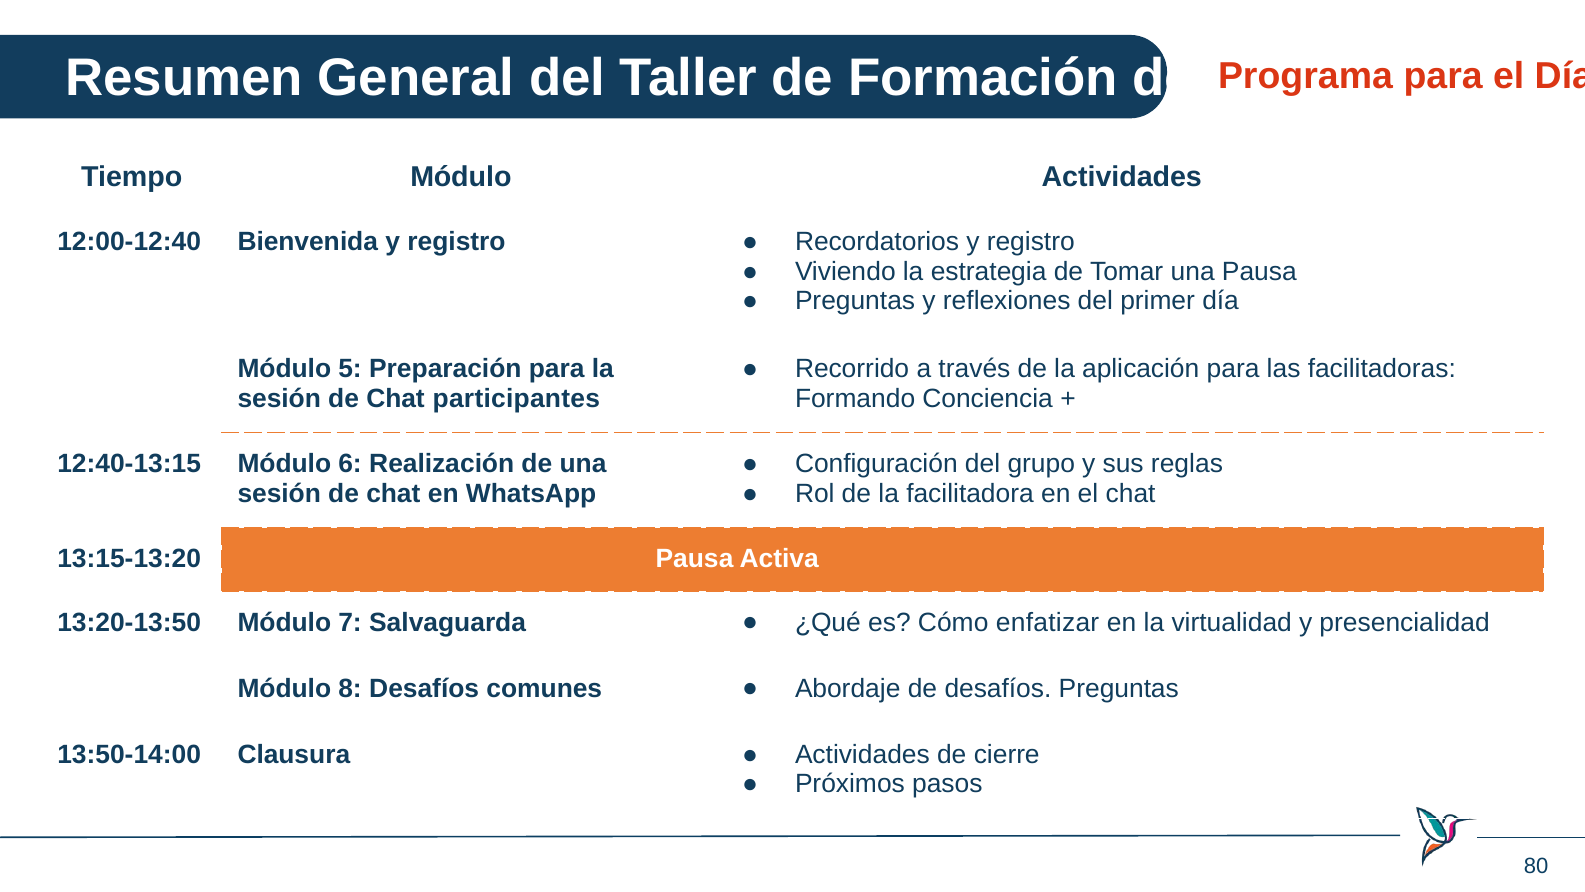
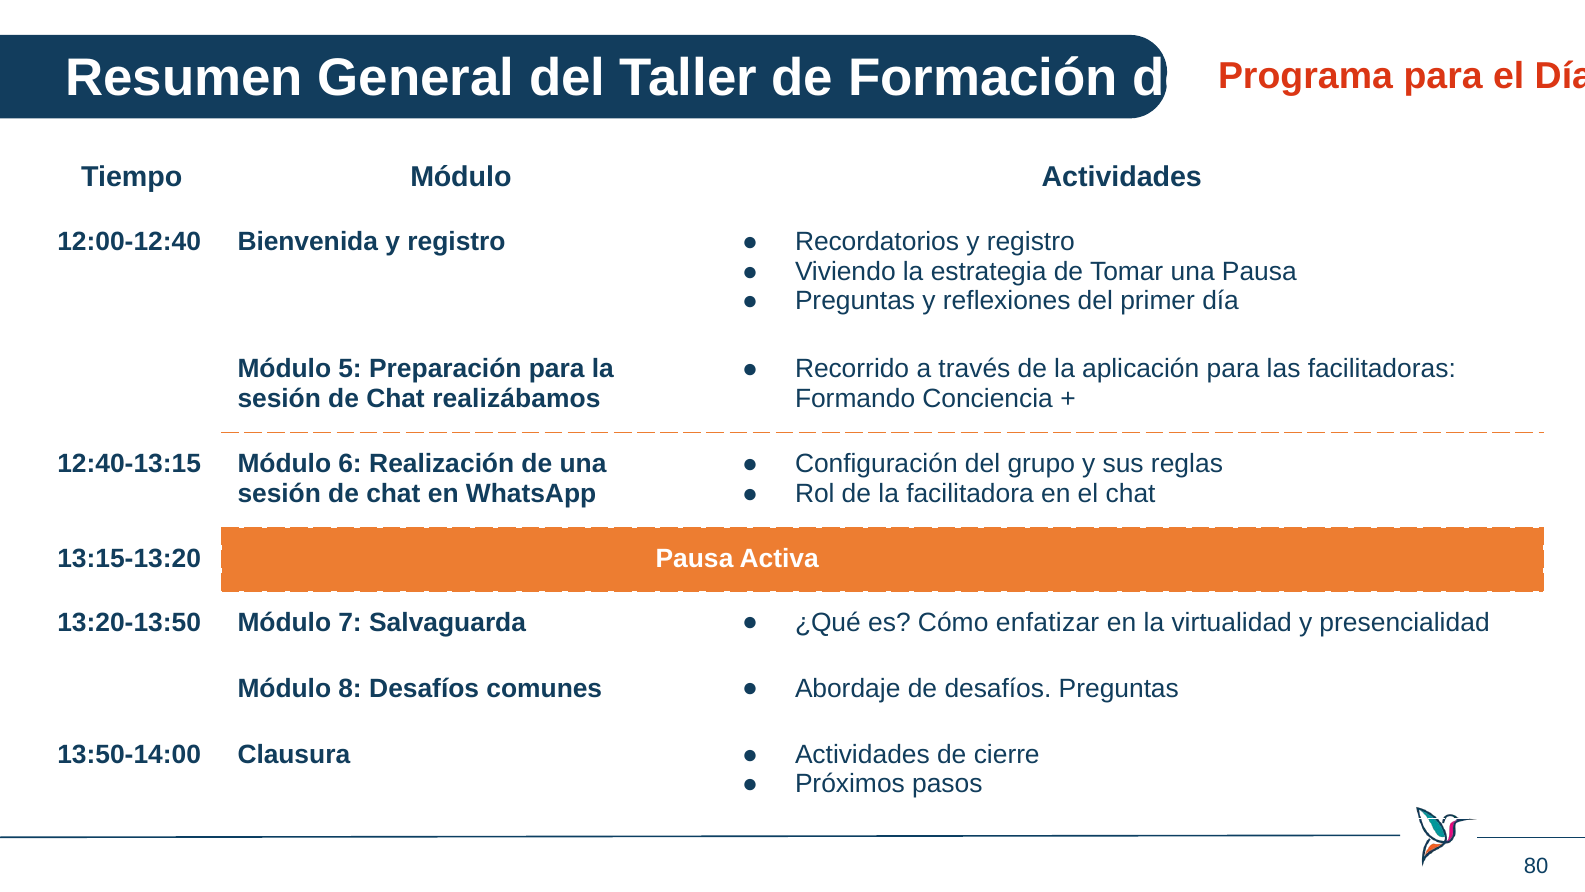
participantes: participantes -> realizábamos (516, 398)
